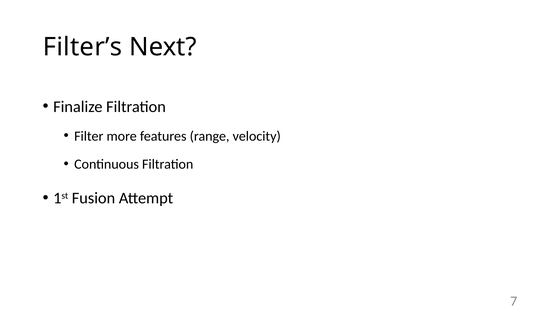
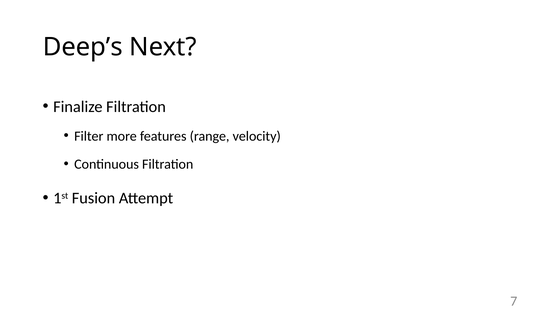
Filter’s: Filter’s -> Deep’s (83, 47)
